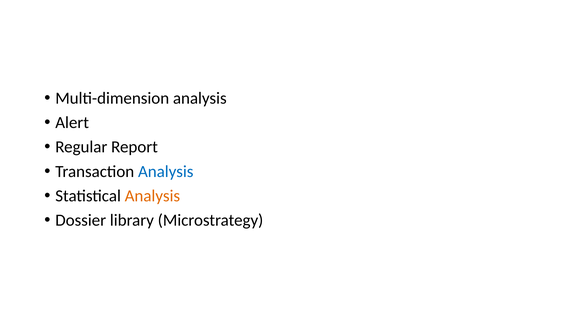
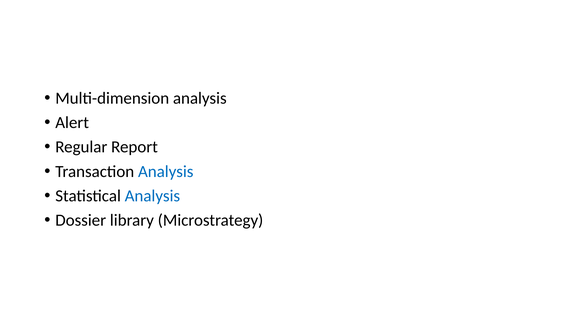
Analysis colour: orange -> blue (152, 196)
